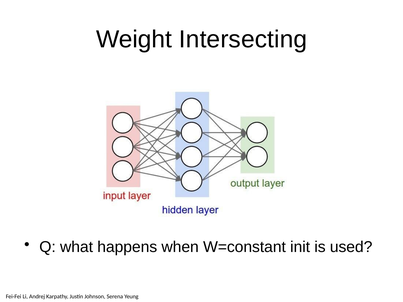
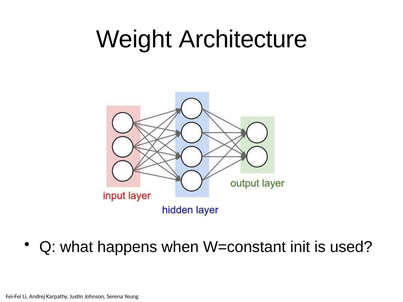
Intersecting: Intersecting -> Architecture (243, 39)
